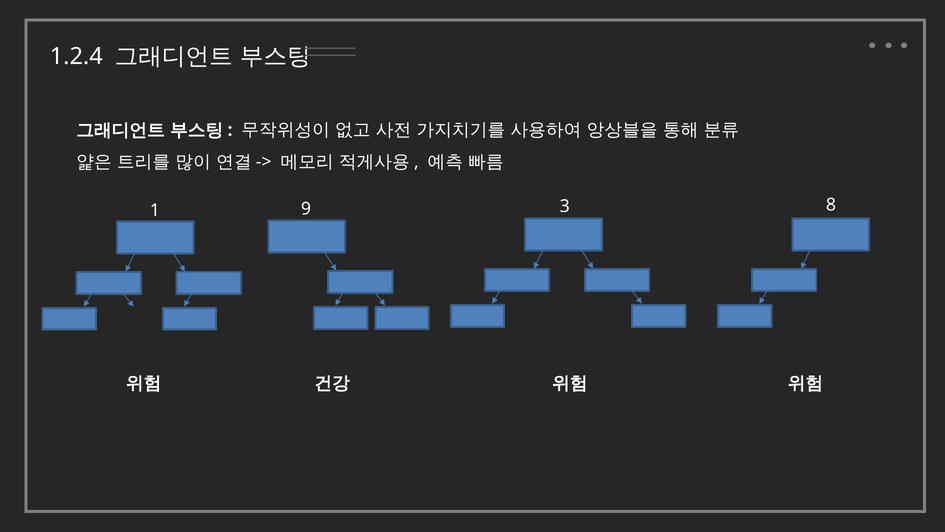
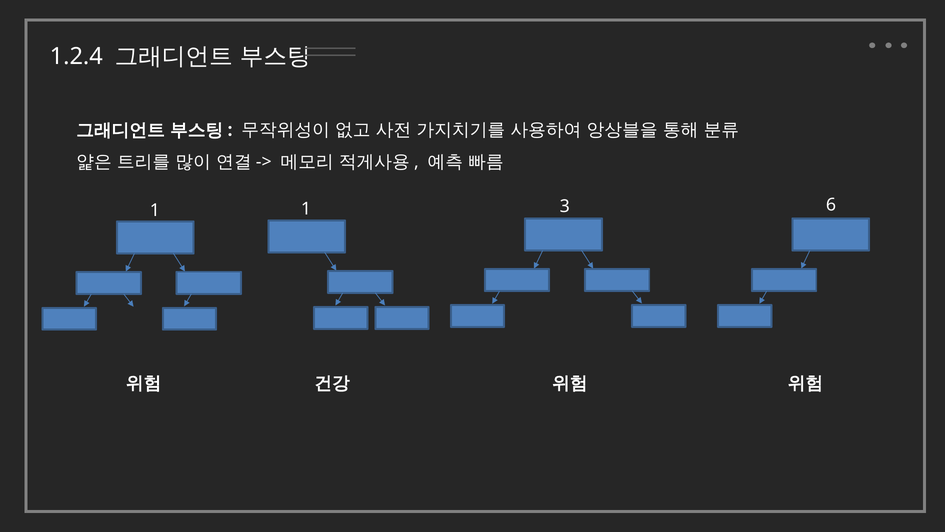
1 9: 9 -> 1 (306, 209)
8: 8 -> 6 (831, 205)
